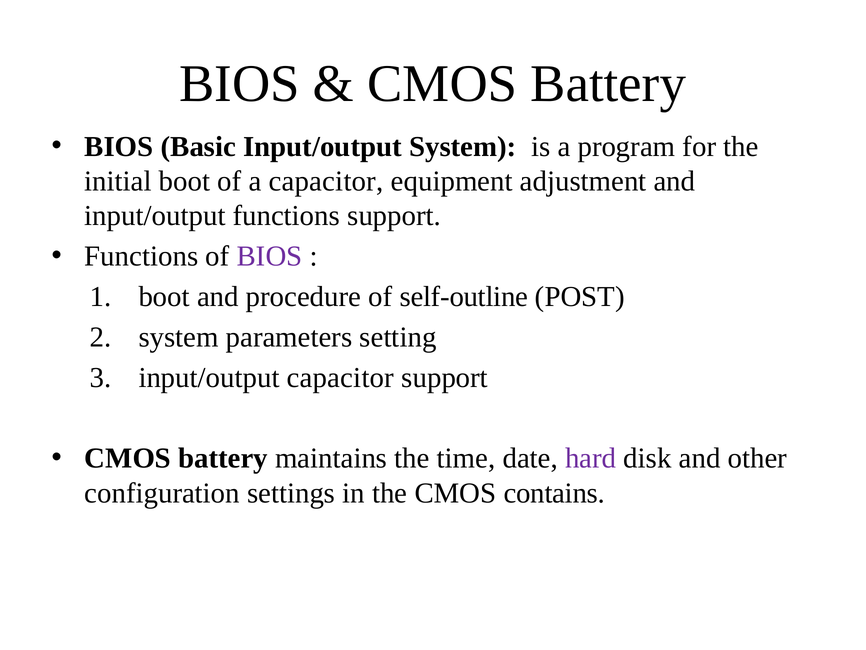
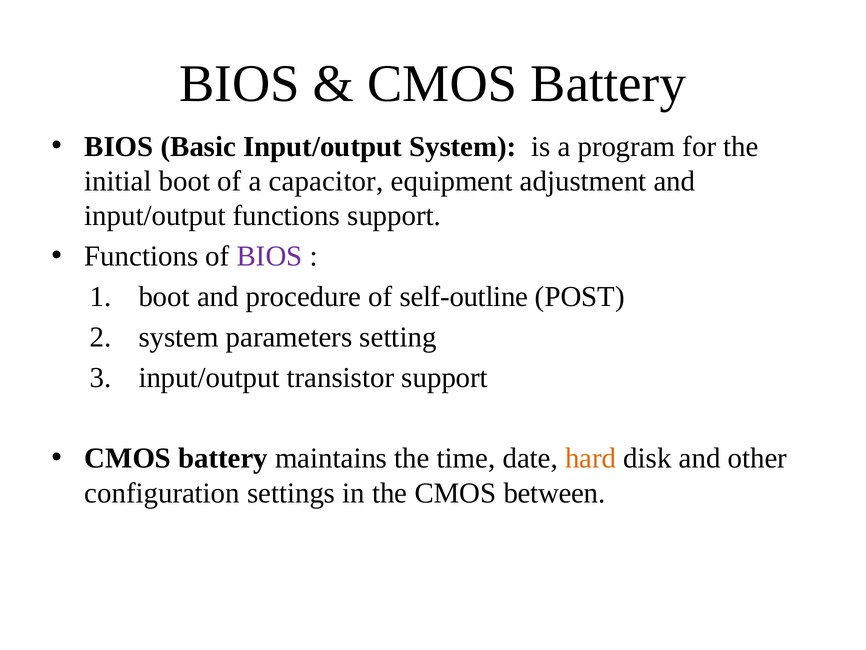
input/output capacitor: capacitor -> transistor (340, 377)
hard colour: purple -> orange (591, 458)
contains: contains -> between (554, 493)
